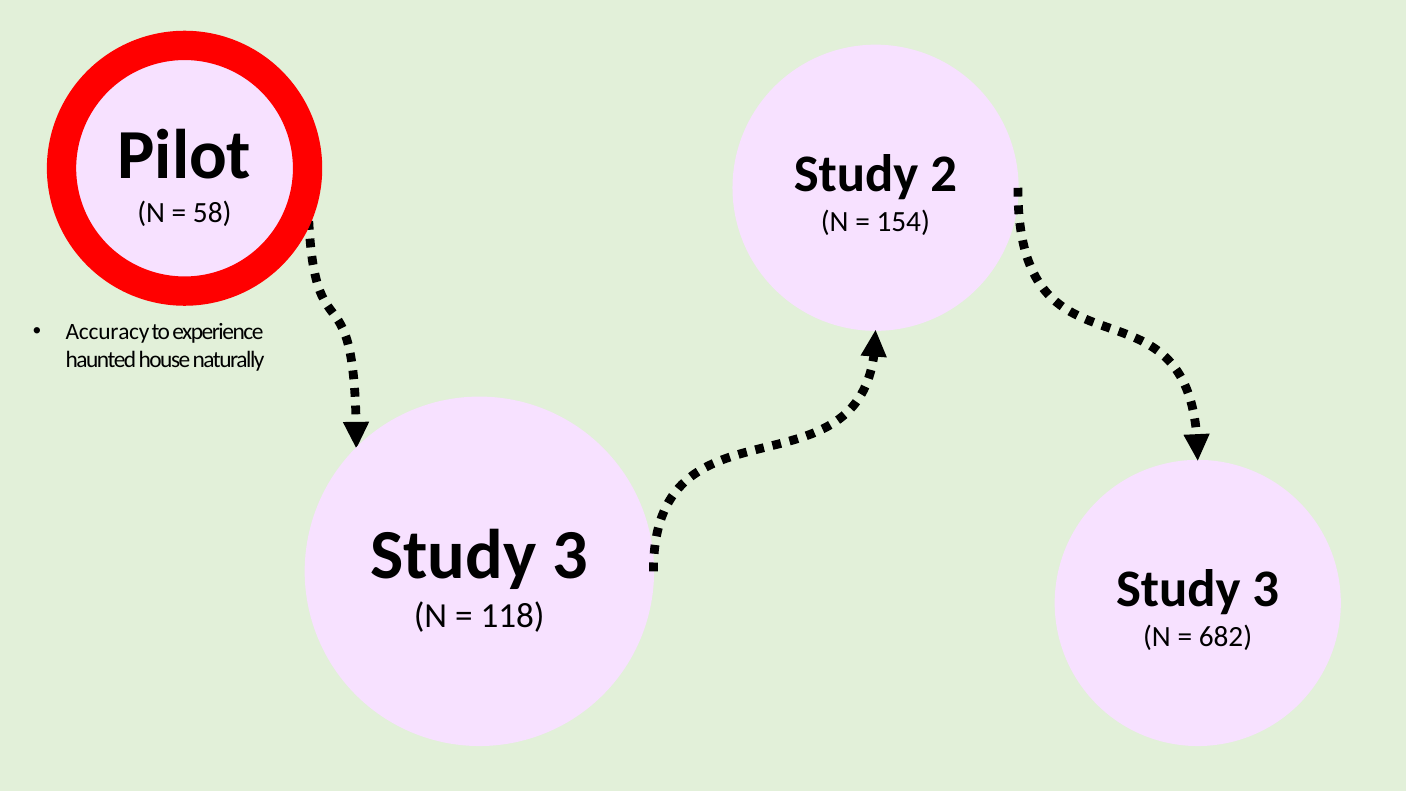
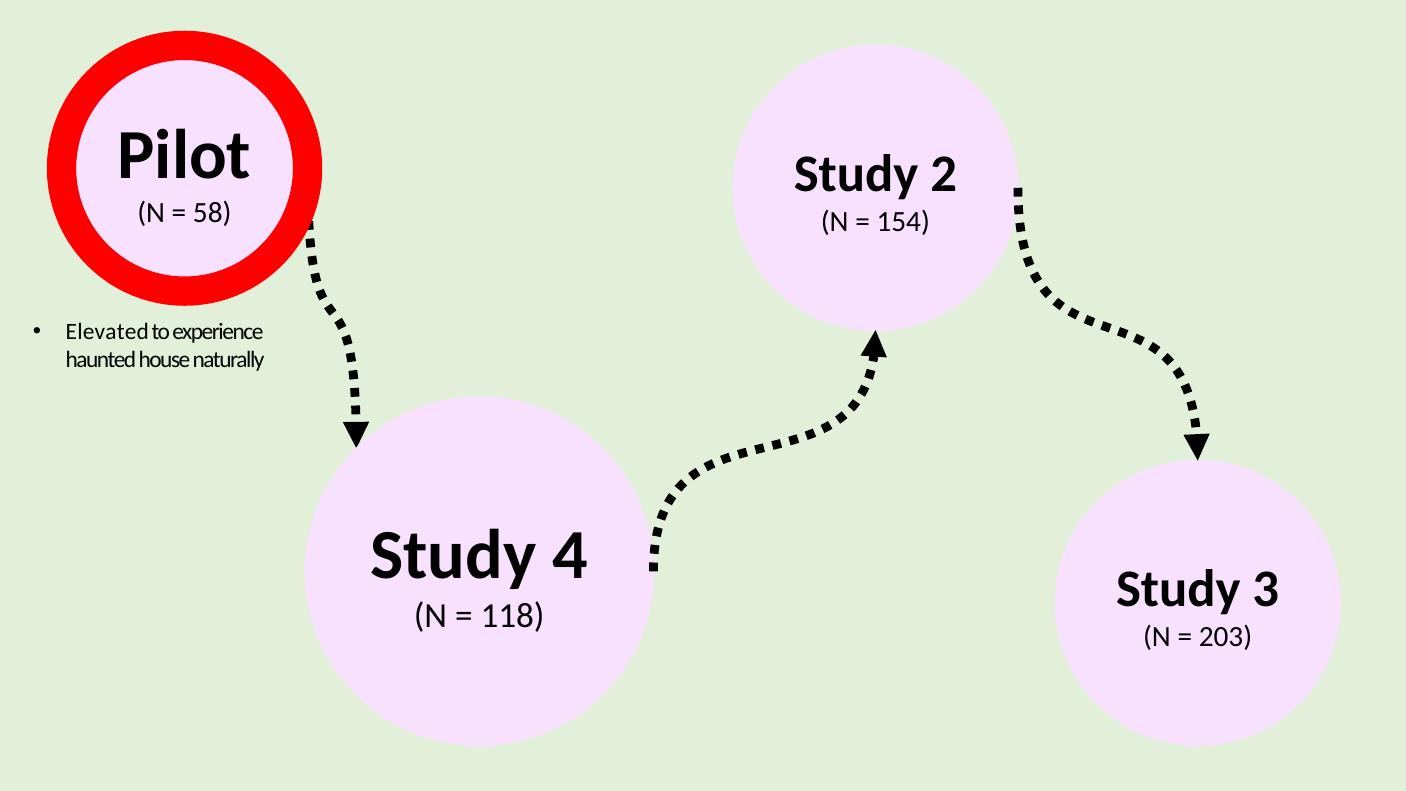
Accuracy: Accuracy -> Elevated (107, 332)
3: 3 -> 4 (570, 555)
682: 682 -> 203 (1225, 637)
